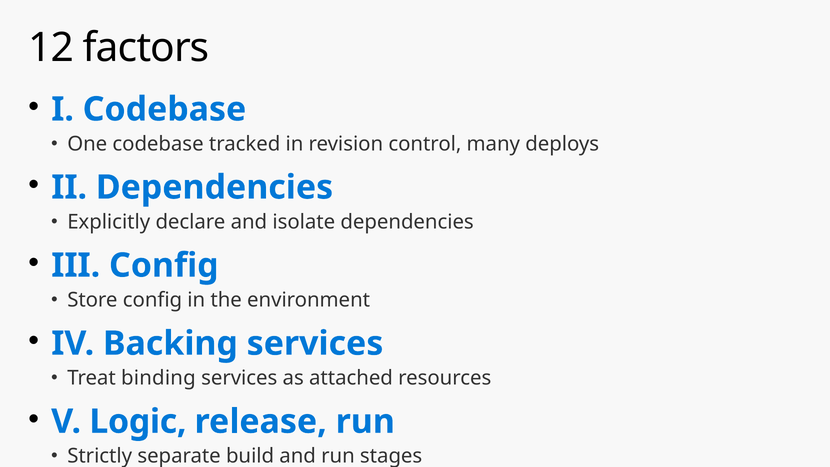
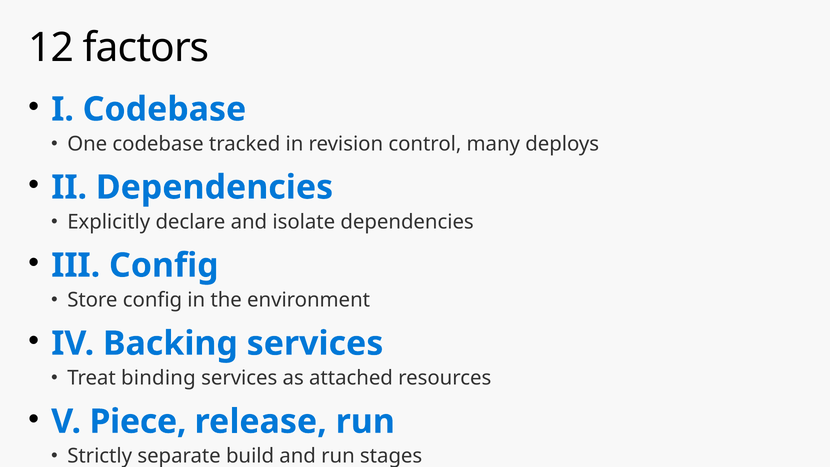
Logic: Logic -> Piece (138, 422)
